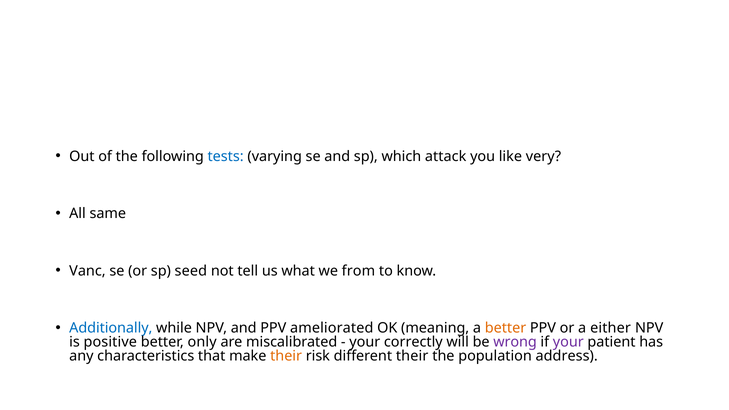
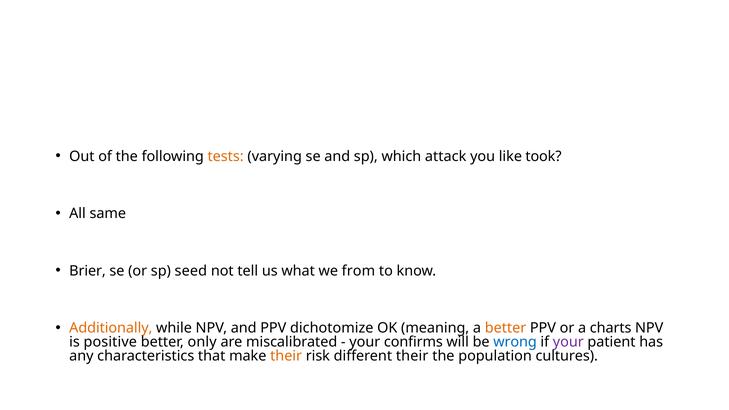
tests colour: blue -> orange (226, 156)
very: very -> took (543, 156)
Vanc: Vanc -> Brier (88, 271)
Additionally colour: blue -> orange (111, 328)
ameliorated: ameliorated -> dichotomize (332, 328)
either: either -> charts (611, 328)
correctly: correctly -> confirms (413, 342)
wrong colour: purple -> blue (515, 342)
address: address -> cultures (567, 356)
